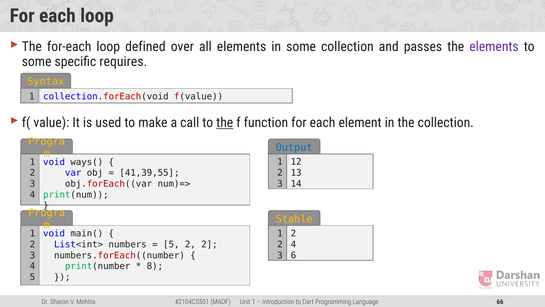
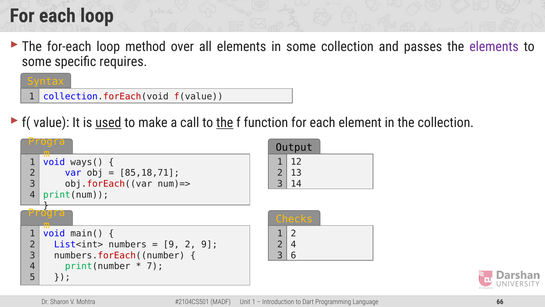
defined: defined -> method (145, 47)
used underline: none -> present (108, 123)
Output colour: blue -> black (294, 147)
41,39,55: 41,39,55 -> 85,18,71 (149, 173)
Stable: Stable -> Checks (294, 219)
5: 5 -> 9 (171, 244)
2 2: 2 -> 9 (209, 244)
8: 8 -> 7 (155, 266)
